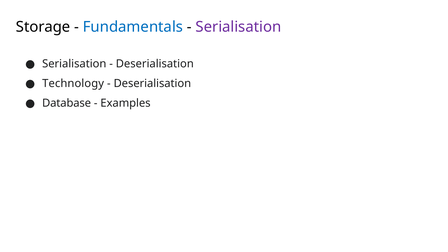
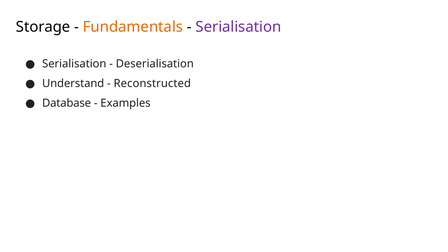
Fundamentals colour: blue -> orange (133, 27)
Technology: Technology -> Understand (73, 84)
Deserialisation: Deserialisation -> Reconstructed (152, 84)
